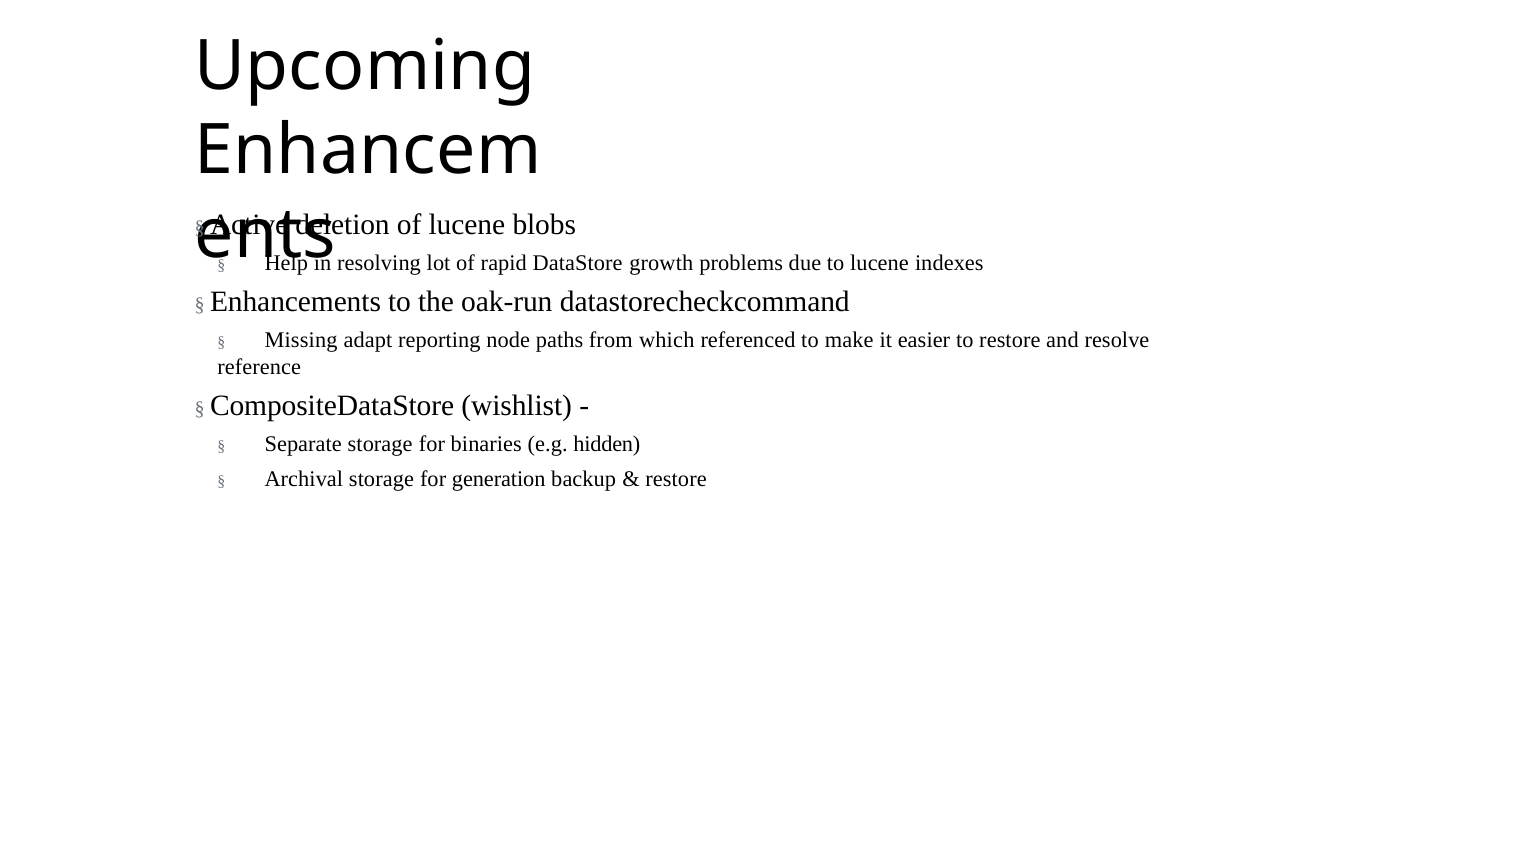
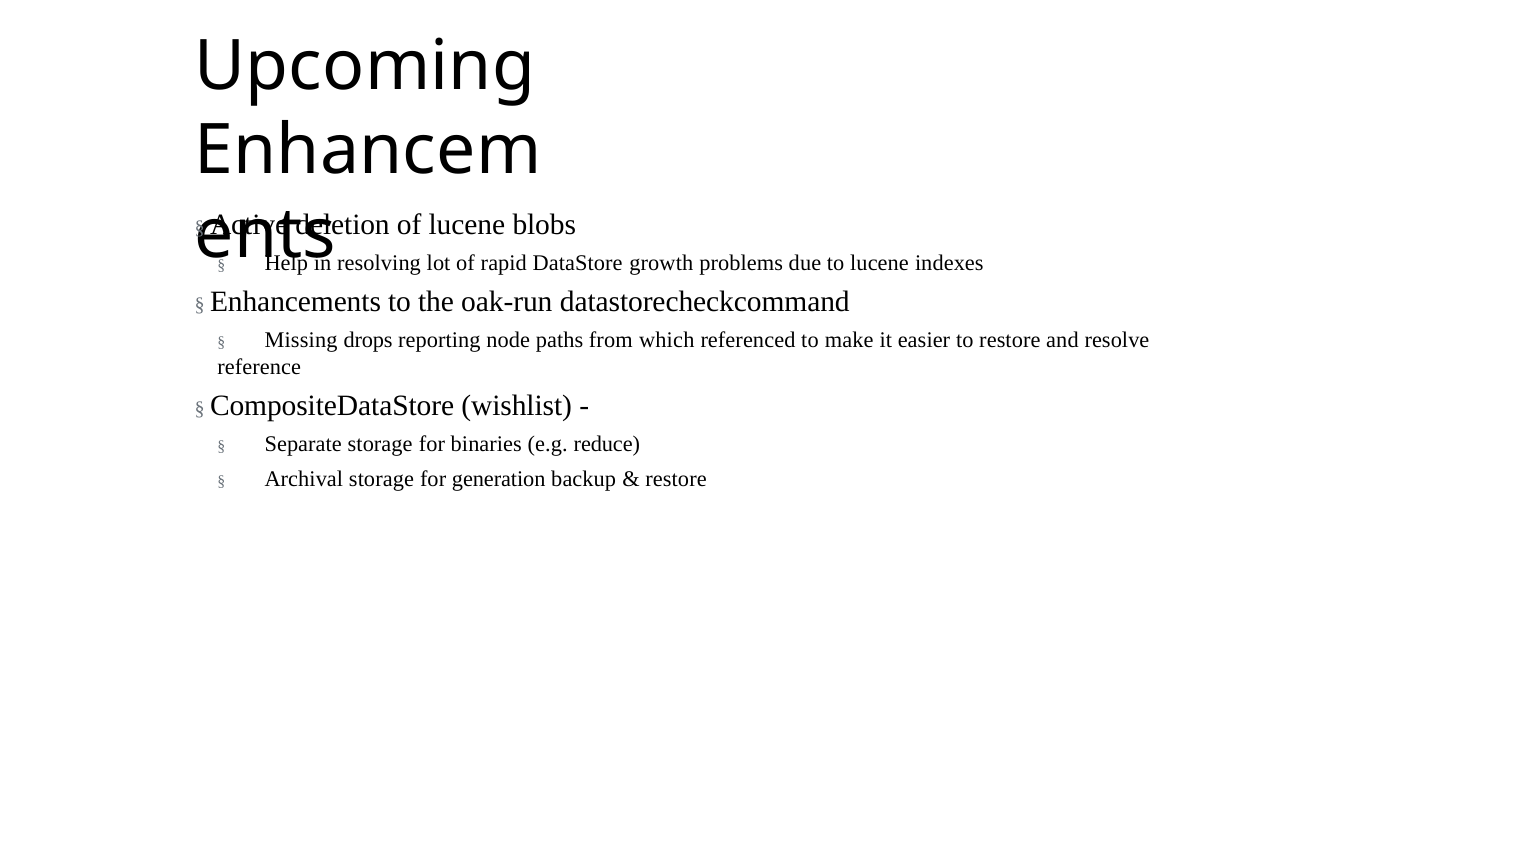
adapt: adapt -> drops (368, 340)
hidden: hidden -> reduce (607, 444)
